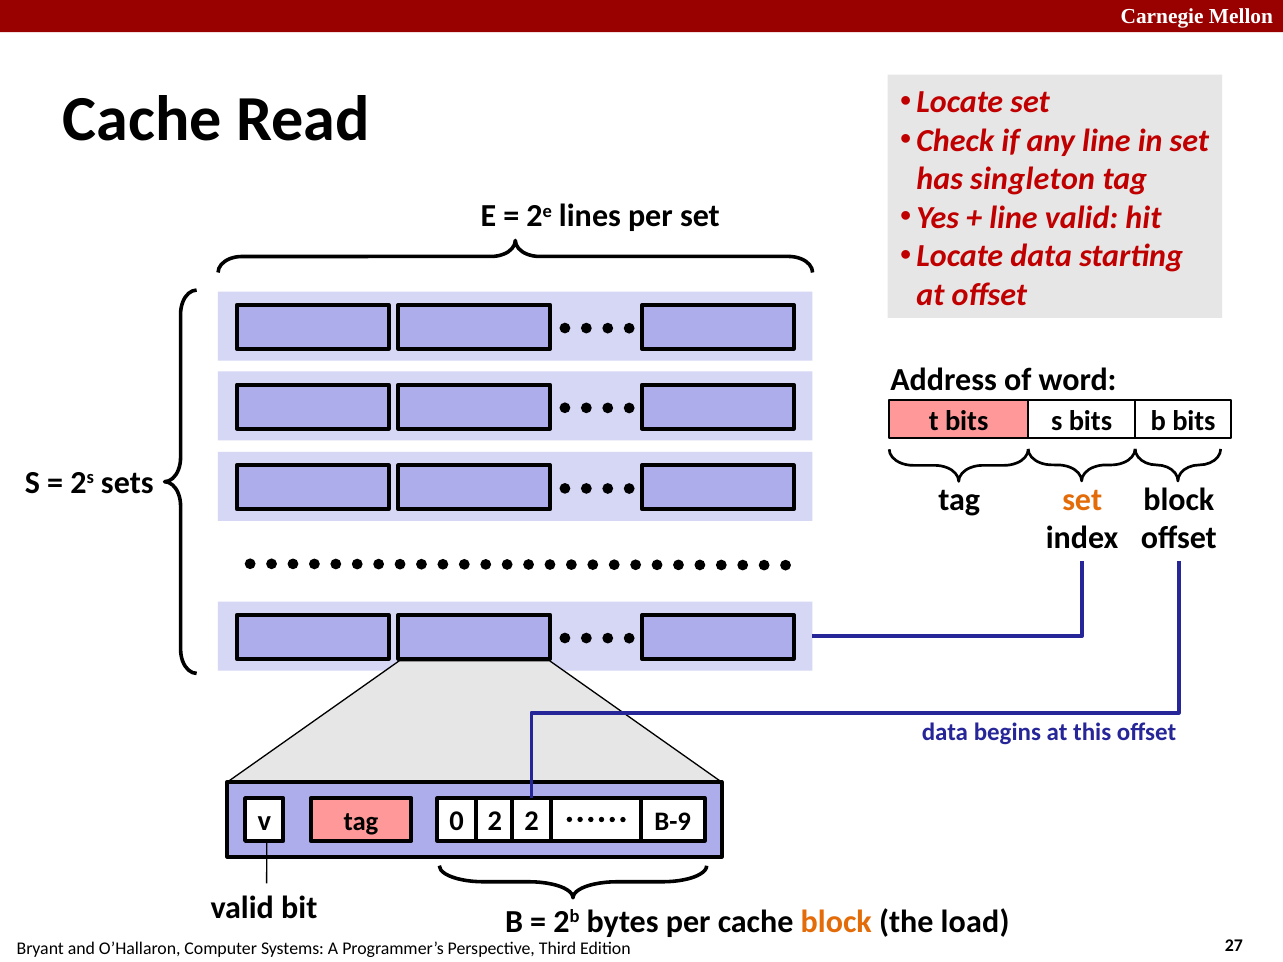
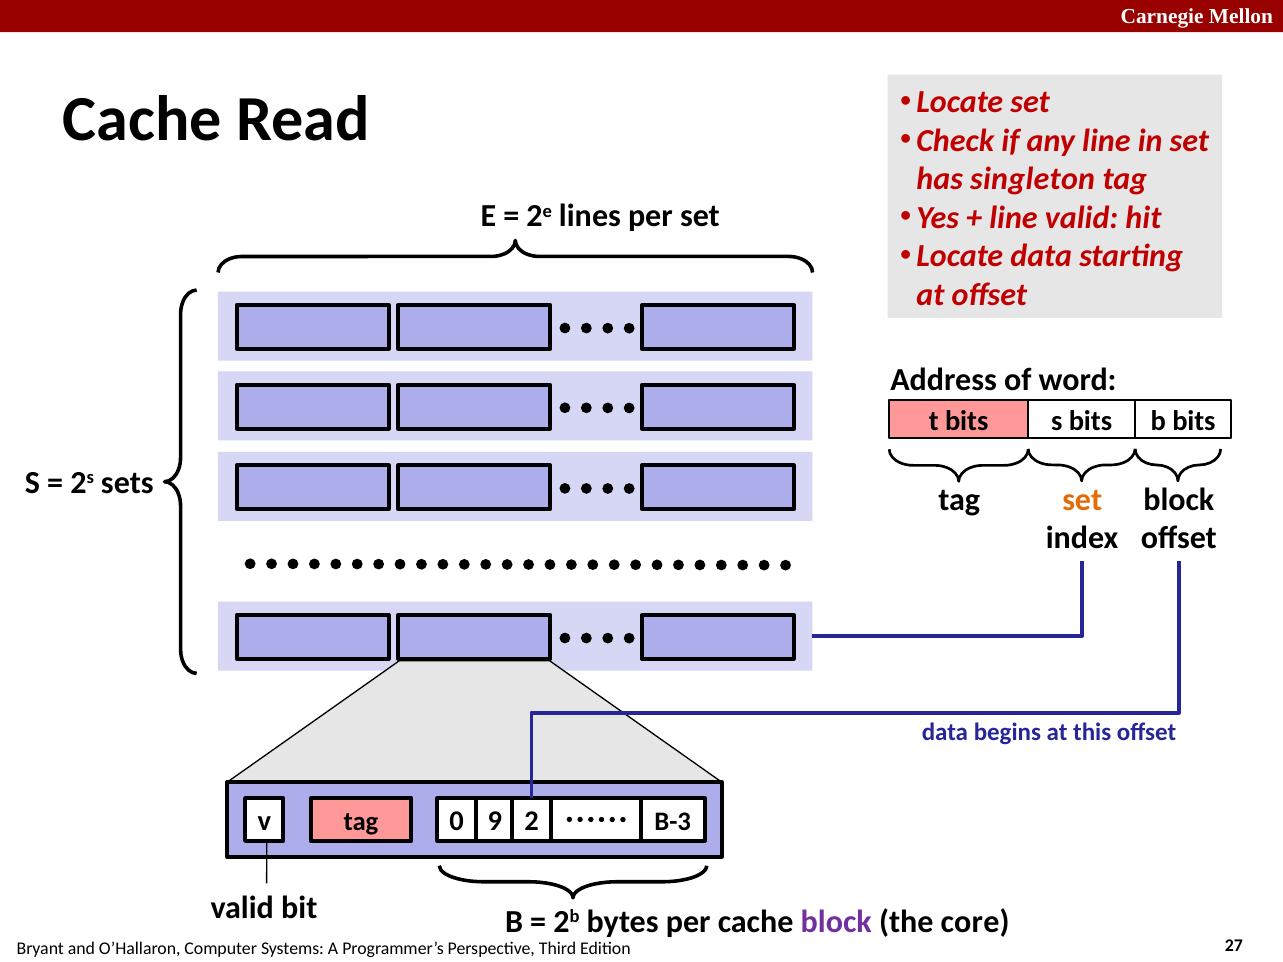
0 2: 2 -> 9 (495, 822)
B-9: B-9 -> B-3 (673, 822)
block colour: orange -> purple (836, 922)
load: load -> core (975, 922)
